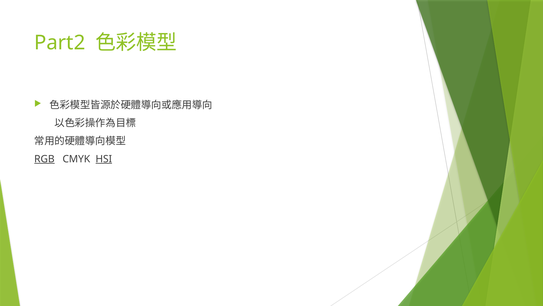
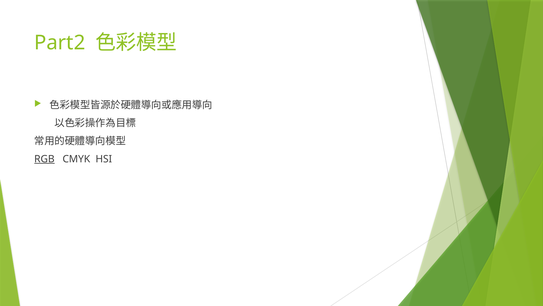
HSI underline: present -> none (104, 159)
